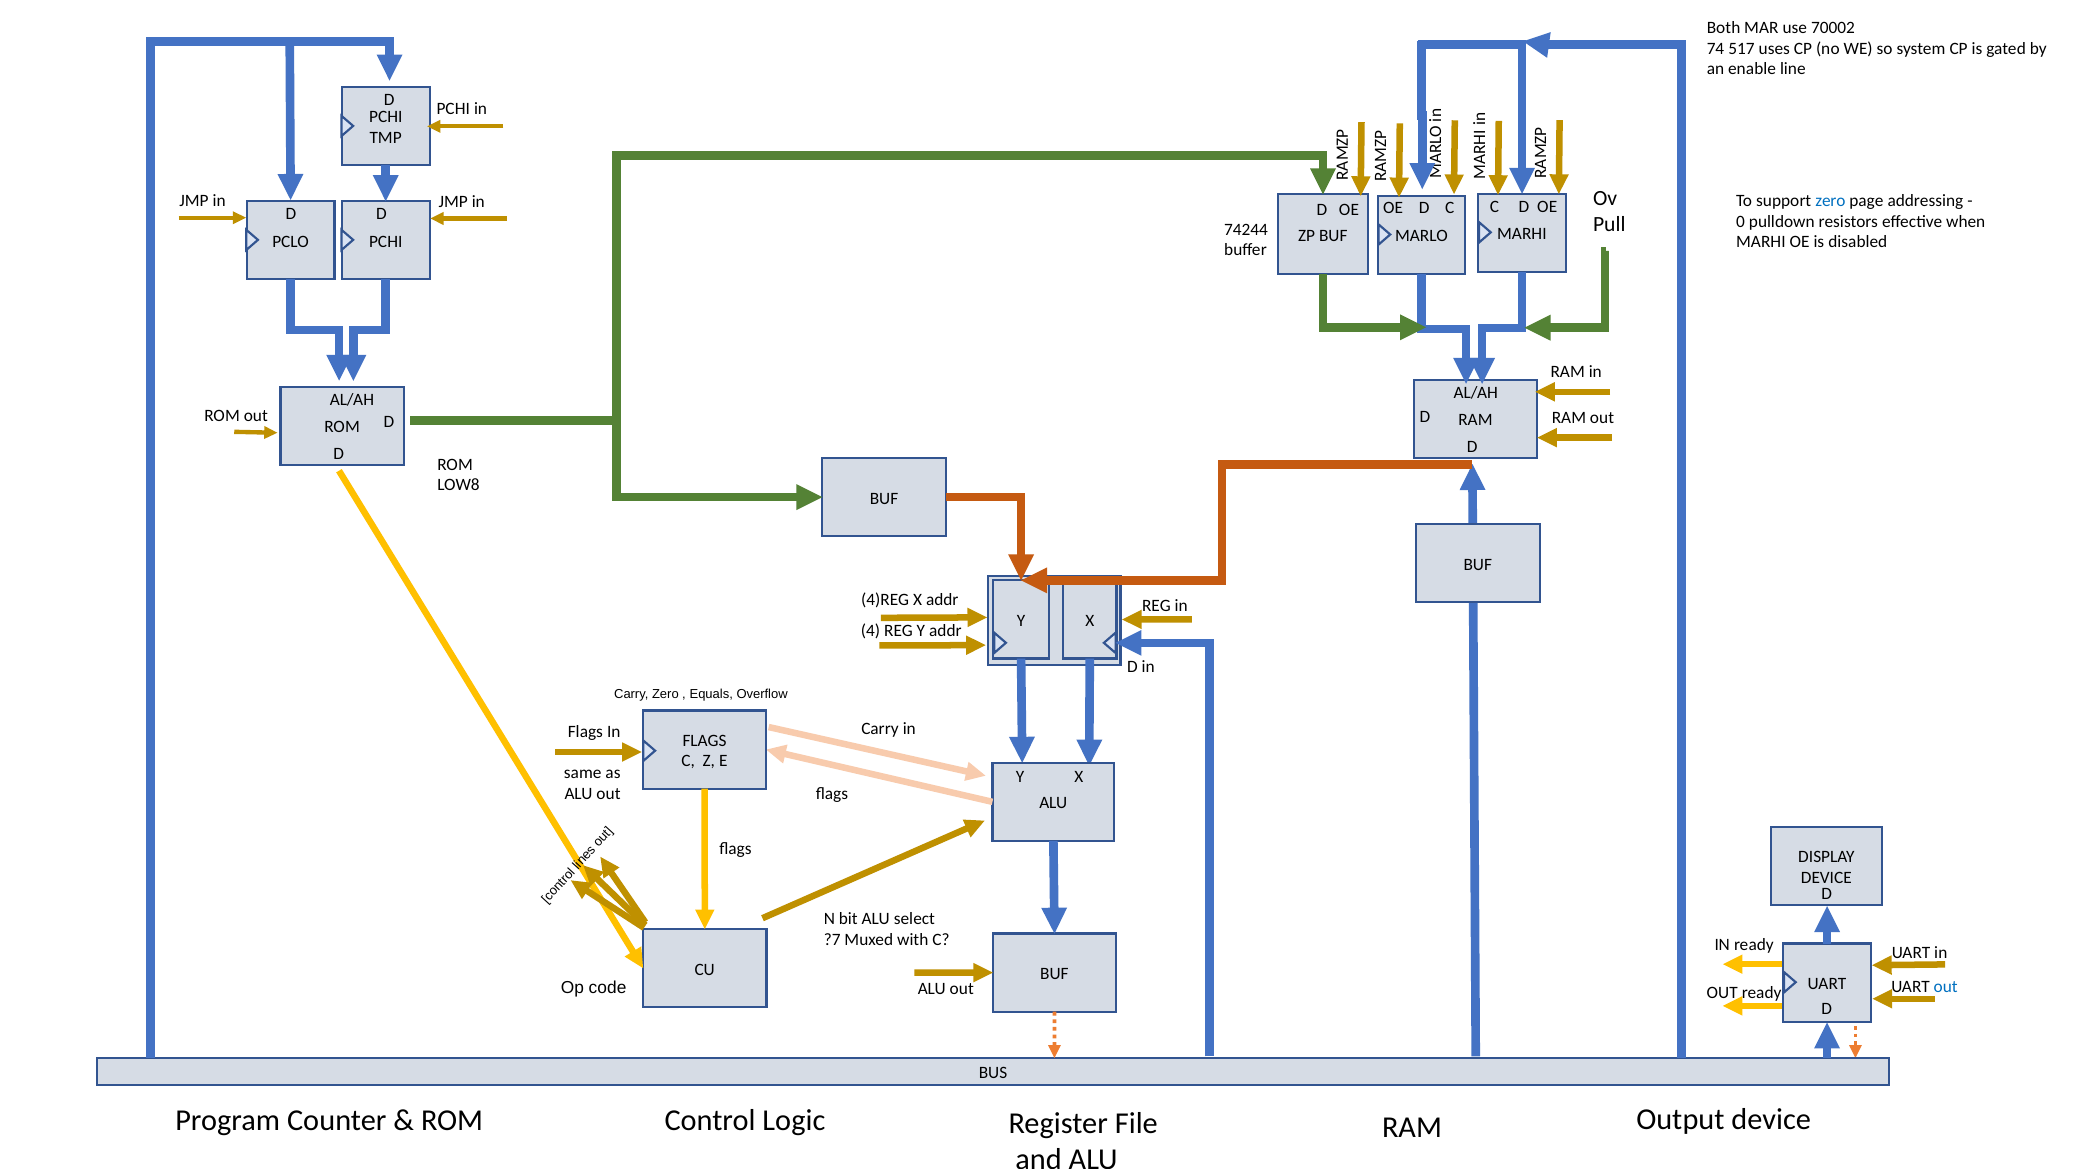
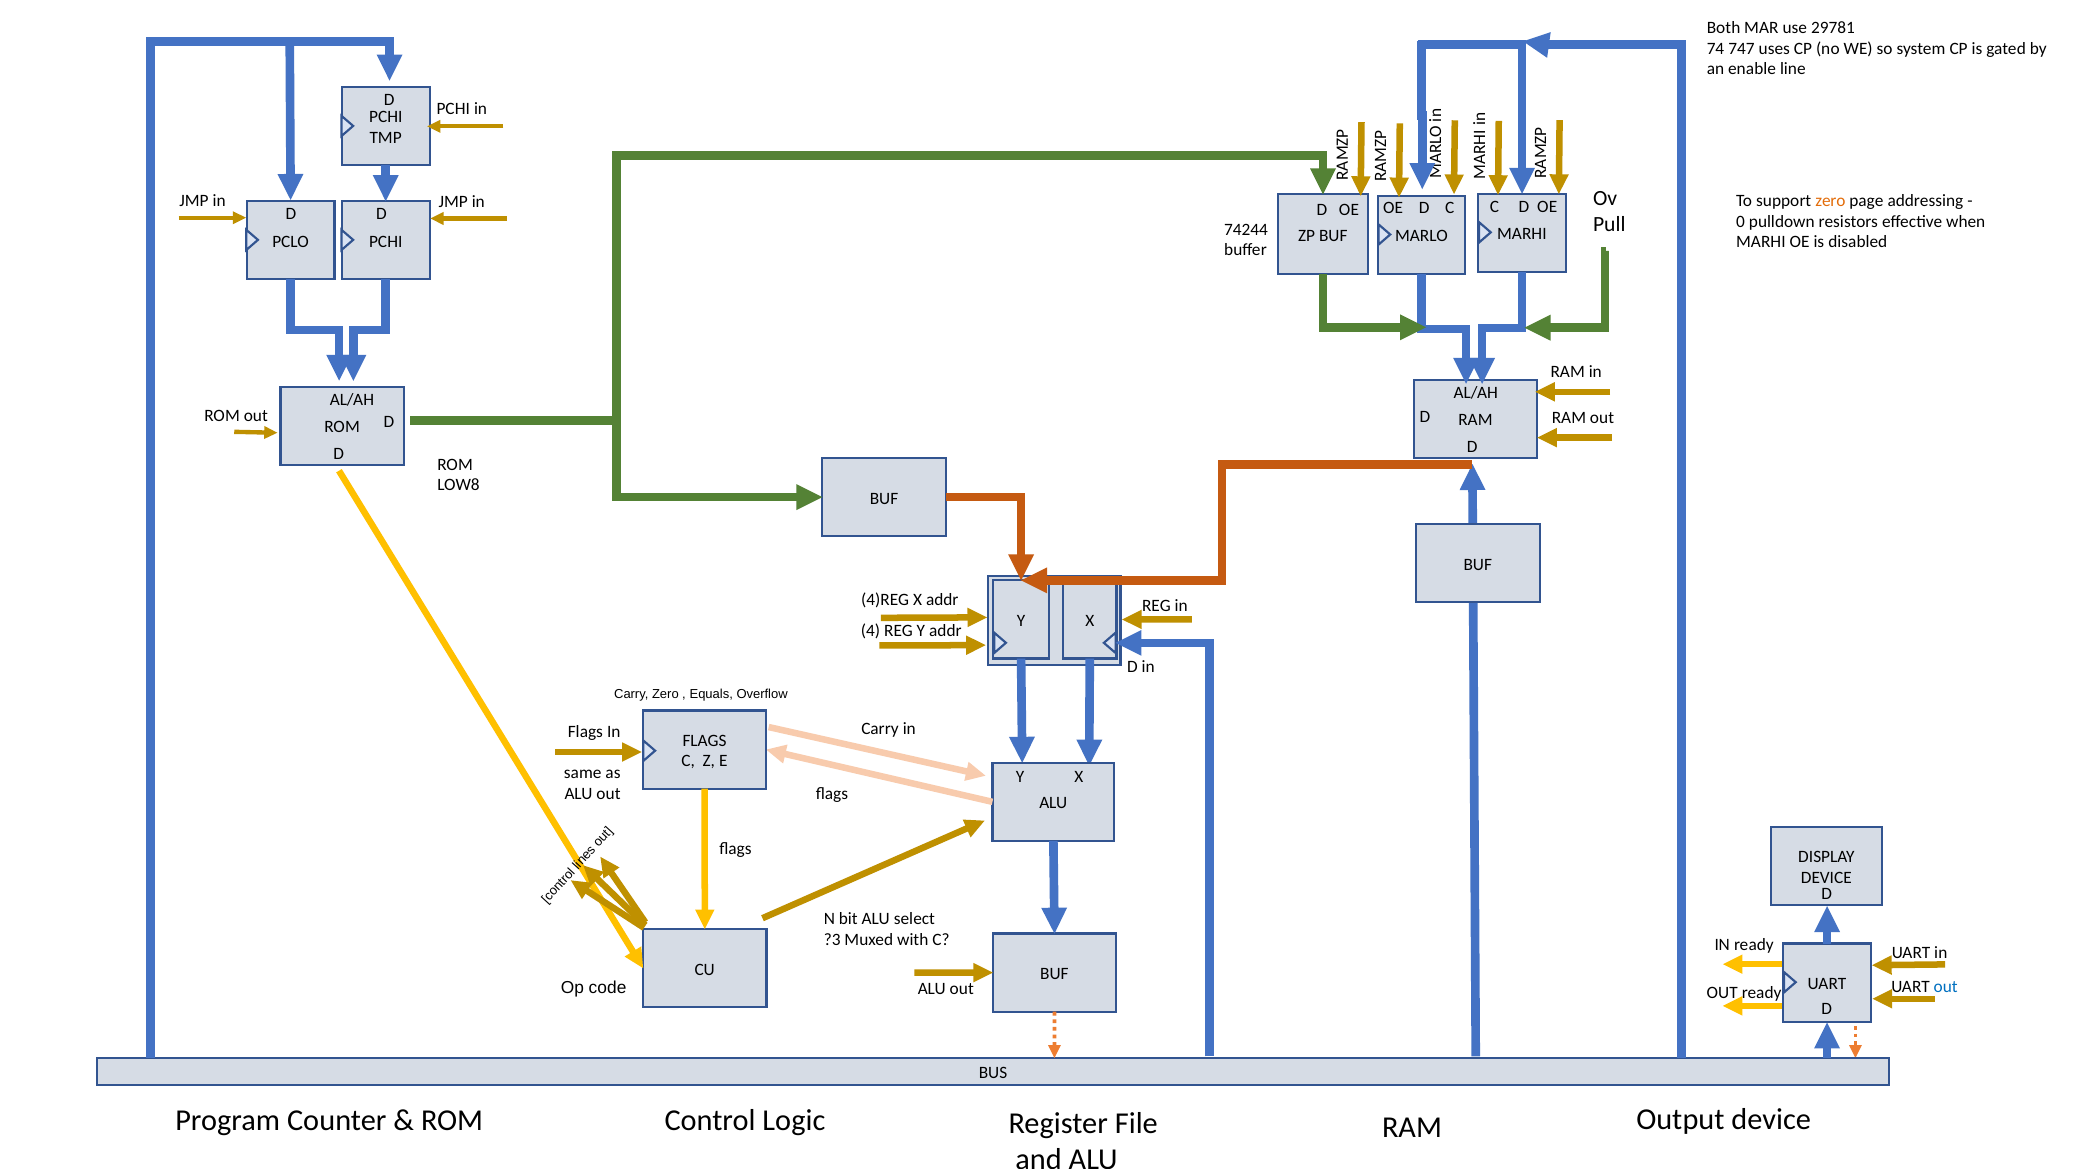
70002: 70002 -> 29781 (1833, 28)
517: 517 -> 747 (1741, 48)
zero colour: blue -> orange (1830, 201)
?7: ?7 -> ?3 (832, 940)
